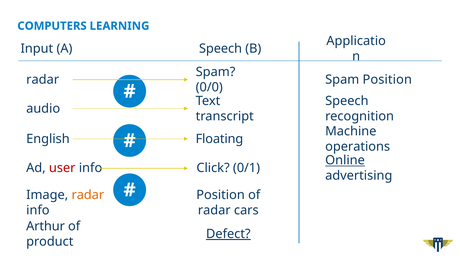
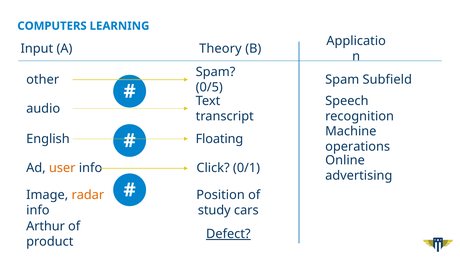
A Speech: Speech -> Theory (220, 49)
radar: radar -> other (43, 80)
Spam Position: Position -> Subfield (387, 80)
0/0: 0/0 -> 0/5 (209, 87)
Online underline: present -> none (345, 160)
user colour: red -> orange (62, 168)
radar: radar -> study (214, 210)
